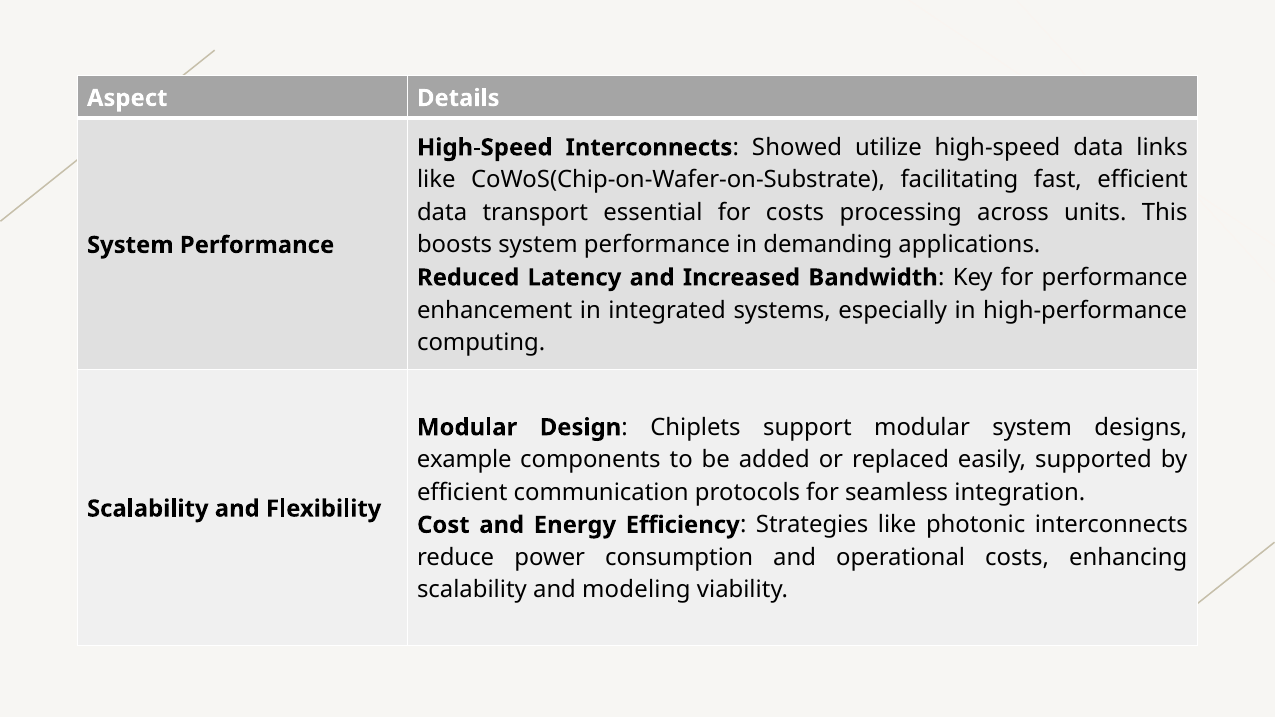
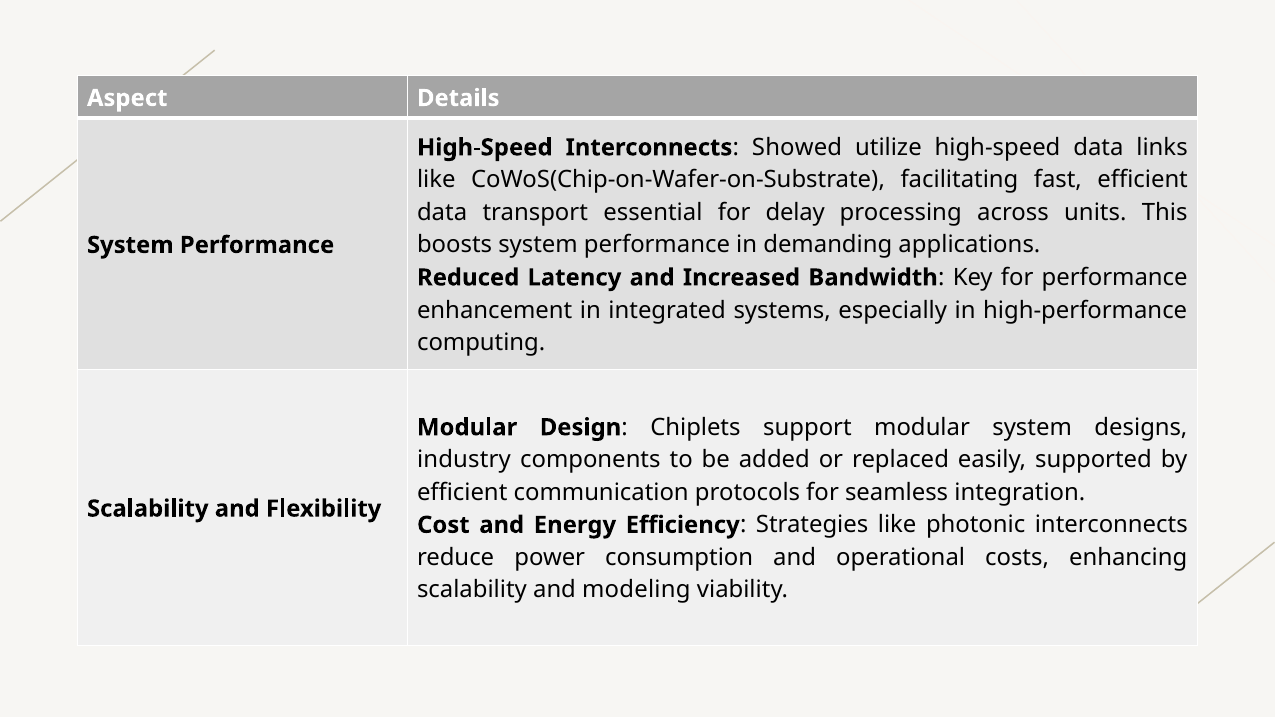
for costs: costs -> delay (795, 213)
example: example -> industry (464, 460)
